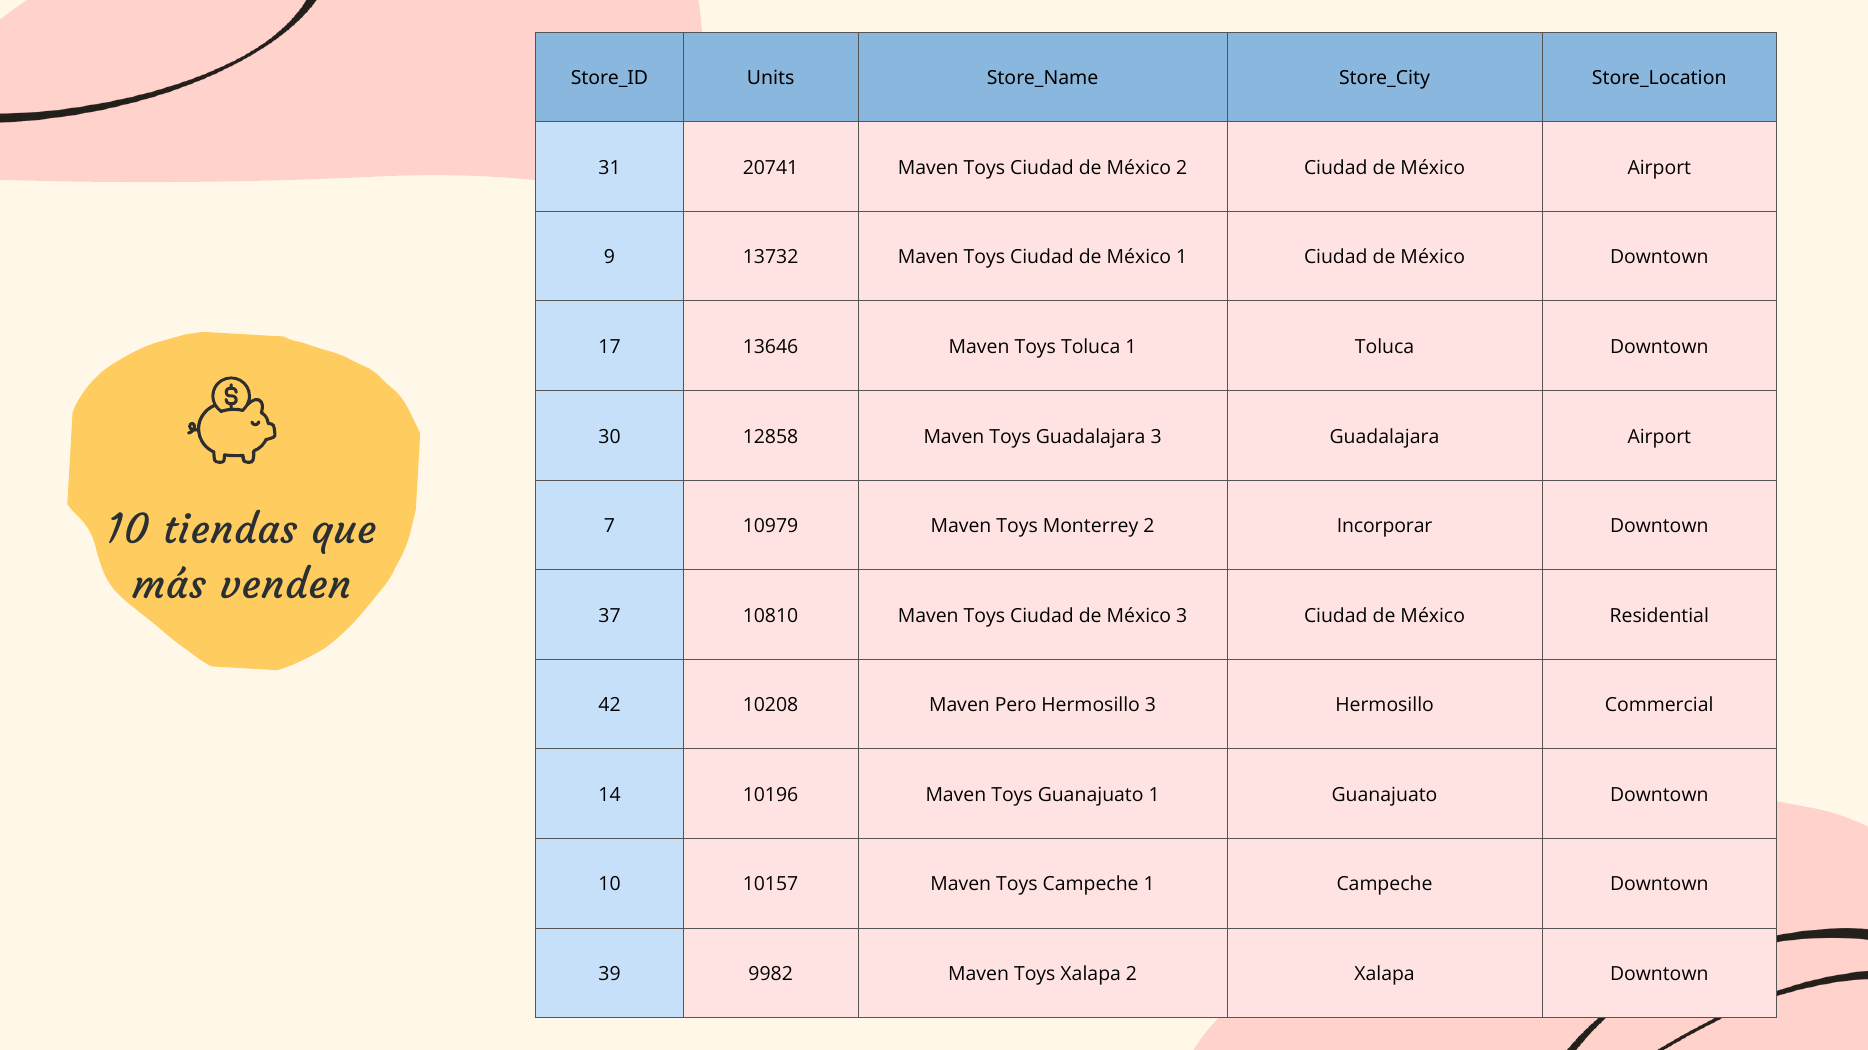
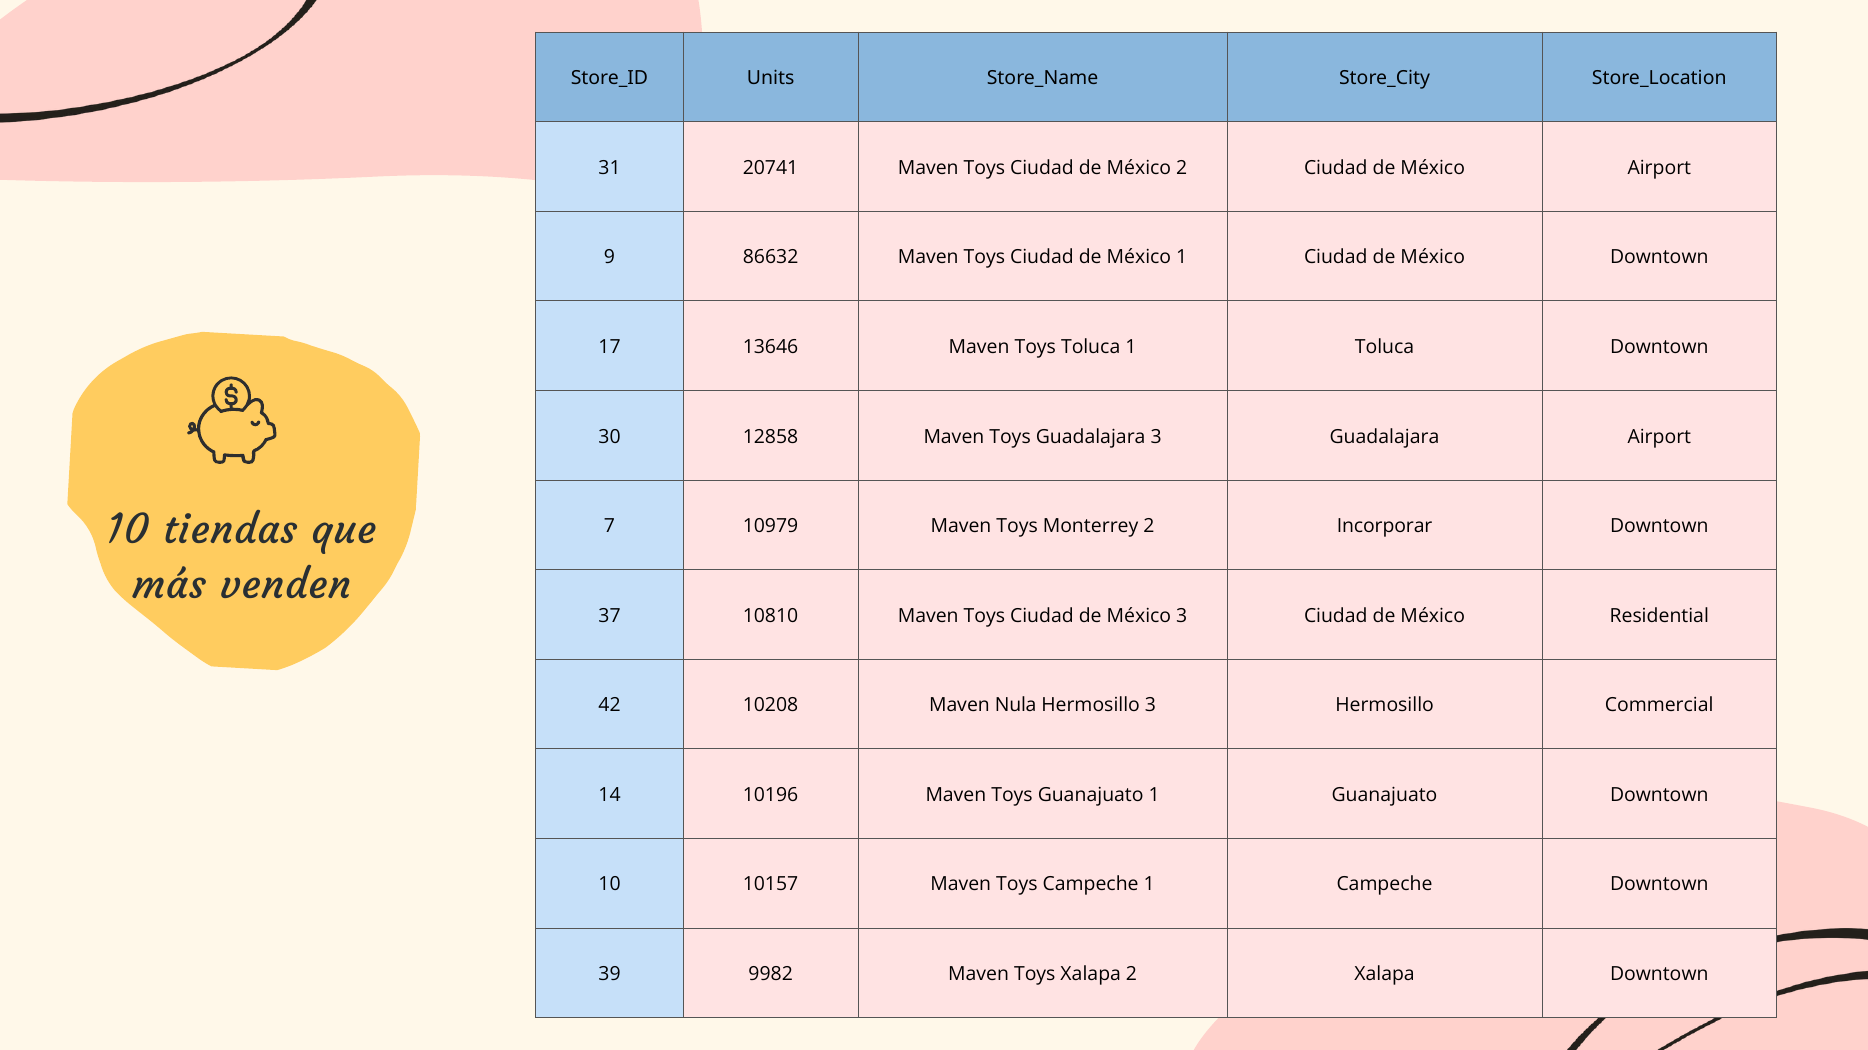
13732: 13732 -> 86632 (771, 258)
Pero: Pero -> Nula (1016, 706)
